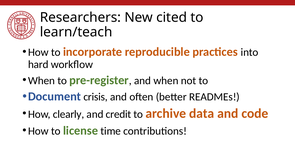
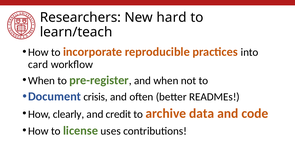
cited: cited -> hard (172, 17)
hard: hard -> card (38, 64)
time: time -> uses (111, 131)
